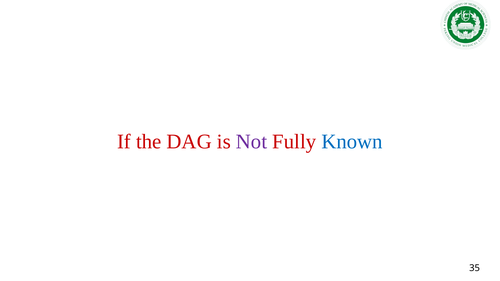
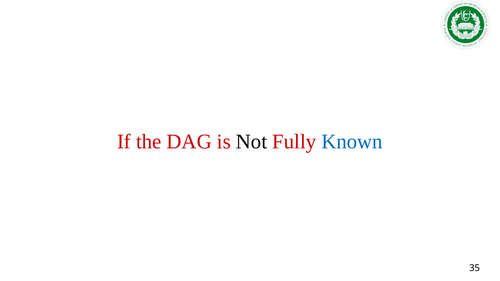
Not colour: purple -> black (252, 142)
